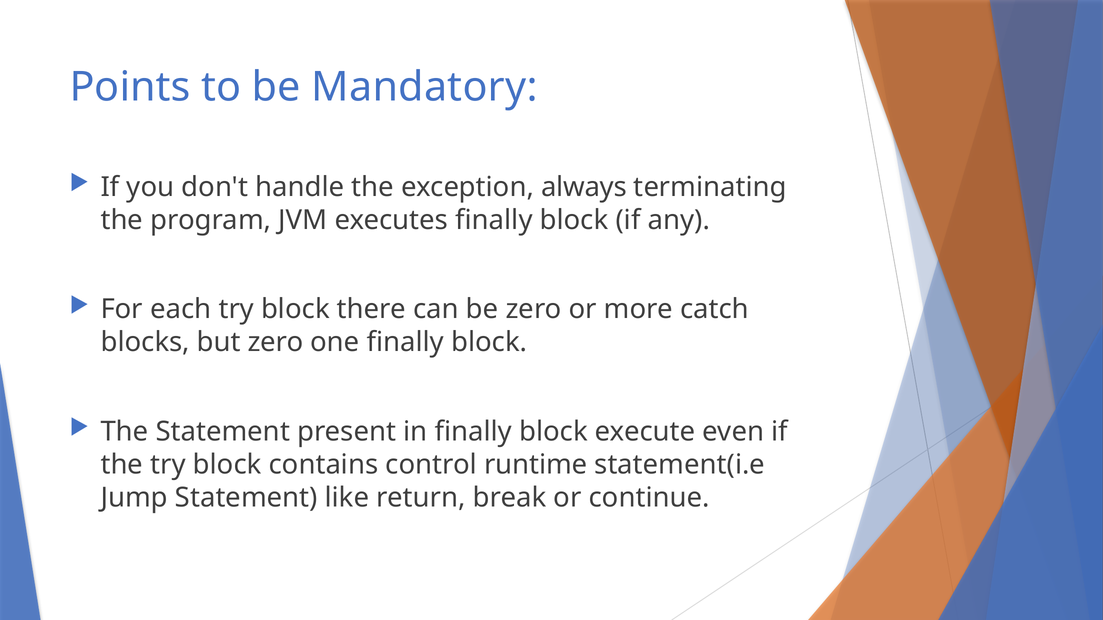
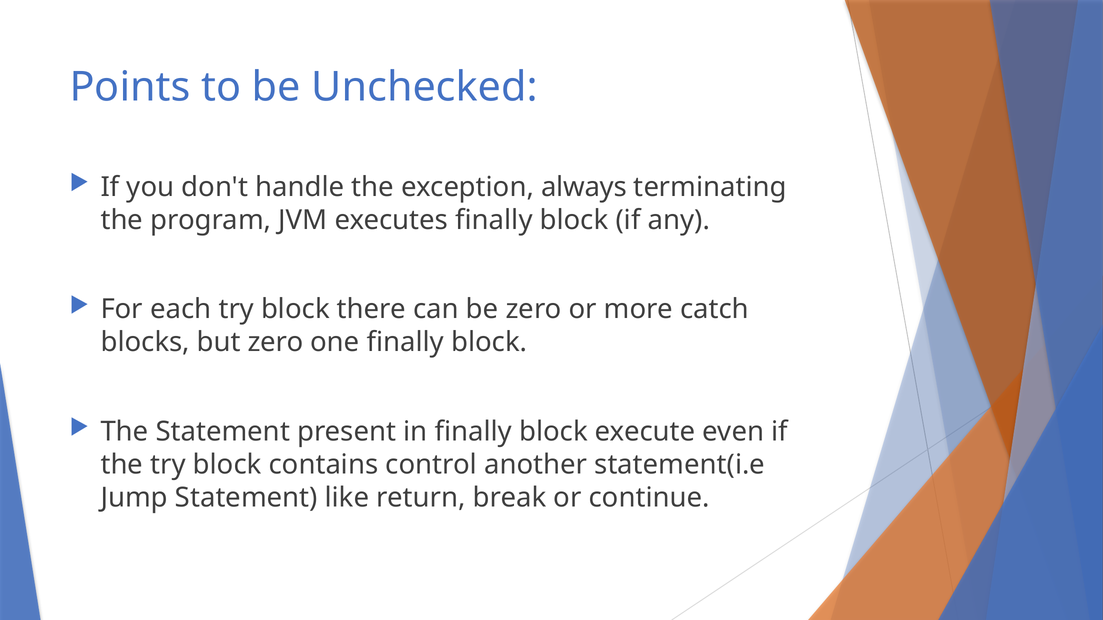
Mandatory: Mandatory -> Unchecked (425, 87)
runtime: runtime -> another (536, 465)
